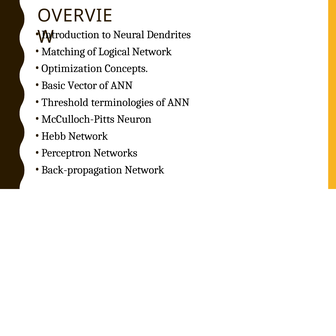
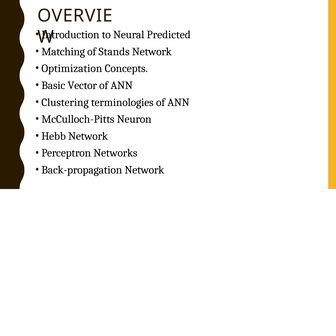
Dendrites: Dendrites -> Predicted (169, 35)
Logical: Logical -> Stands (114, 52)
Threshold: Threshold -> Clustering (65, 102)
